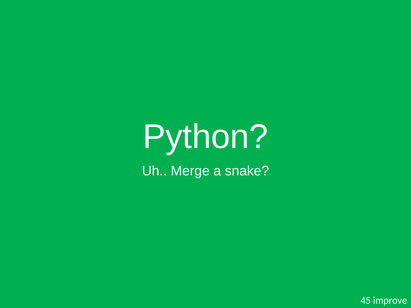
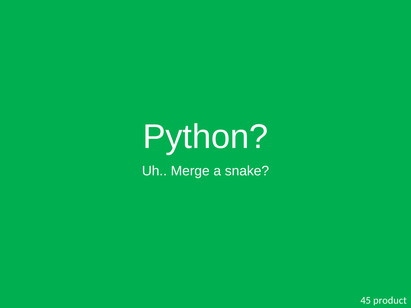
improve: improve -> product (390, 301)
